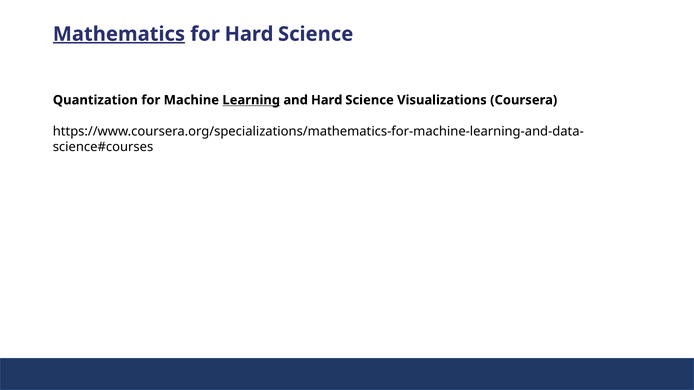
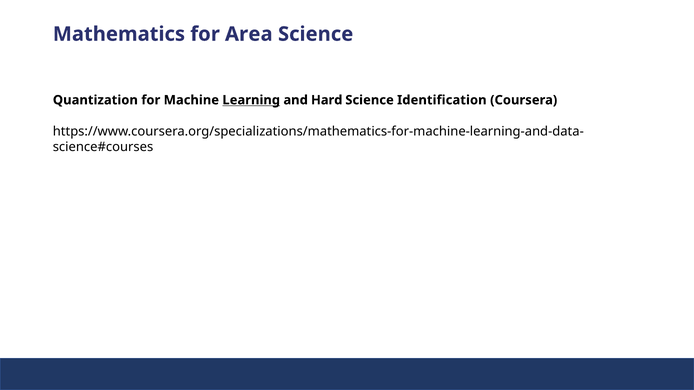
Mathematics underline: present -> none (119, 34)
for Hard: Hard -> Area (249, 34)
Visualizations: Visualizations -> Identification (442, 100)
